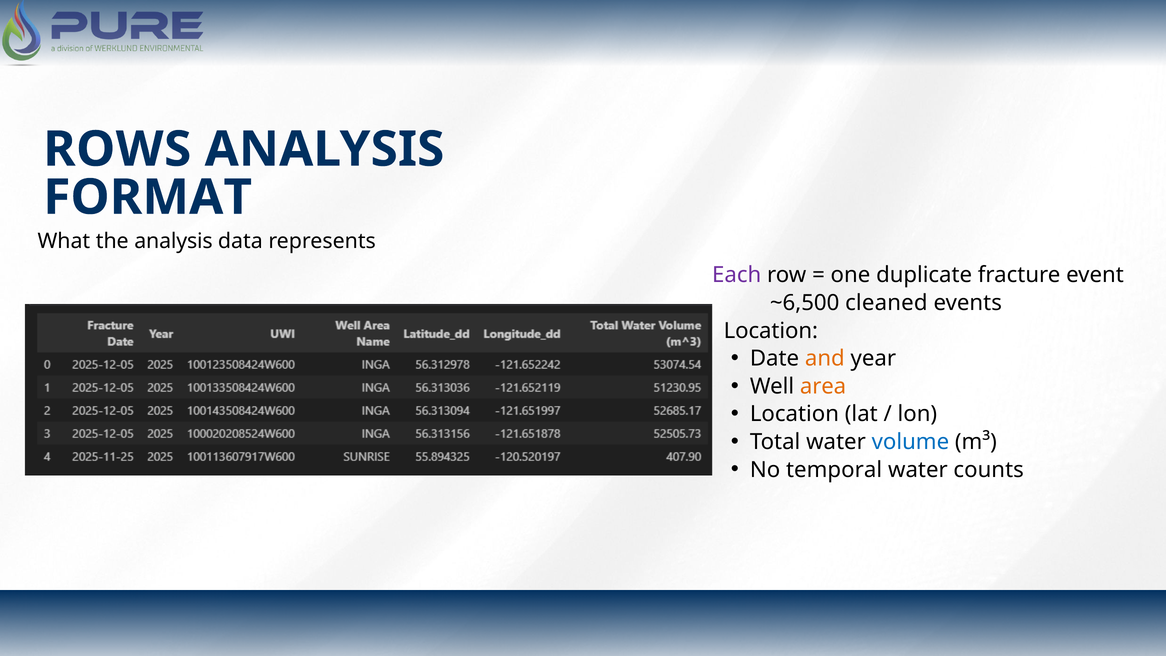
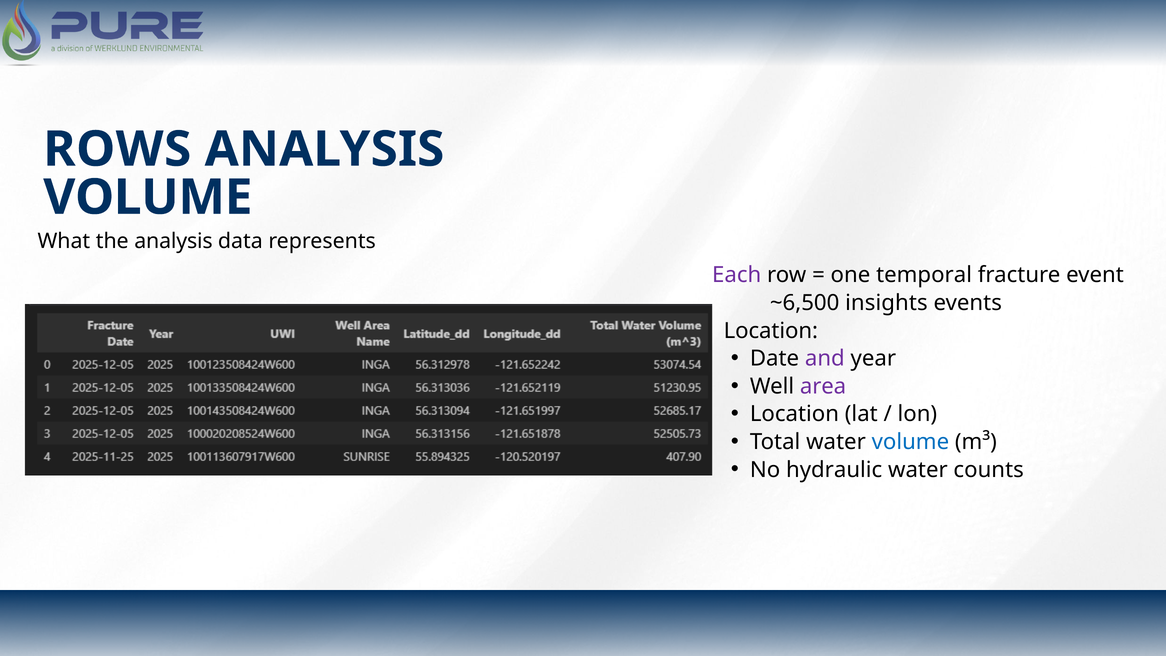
FORMAT: FORMAT -> VOLUME (148, 197)
duplicate: duplicate -> temporal (924, 275)
cleaned: cleaned -> insights (886, 303)
and colour: orange -> purple (825, 358)
area colour: orange -> purple (823, 386)
temporal: temporal -> hydraulic (834, 470)
